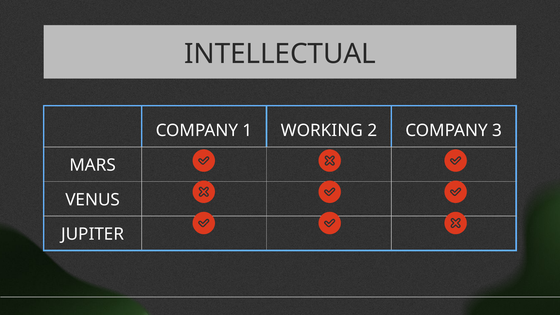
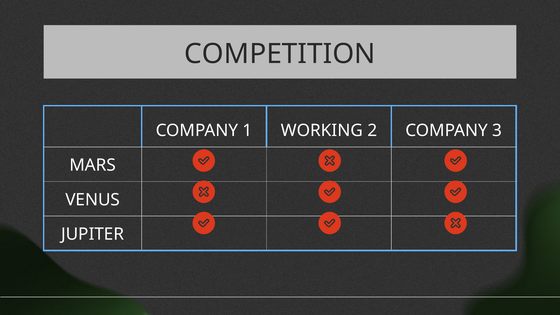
INTELLECTUAL: INTELLECTUAL -> COMPETITION (280, 54)
